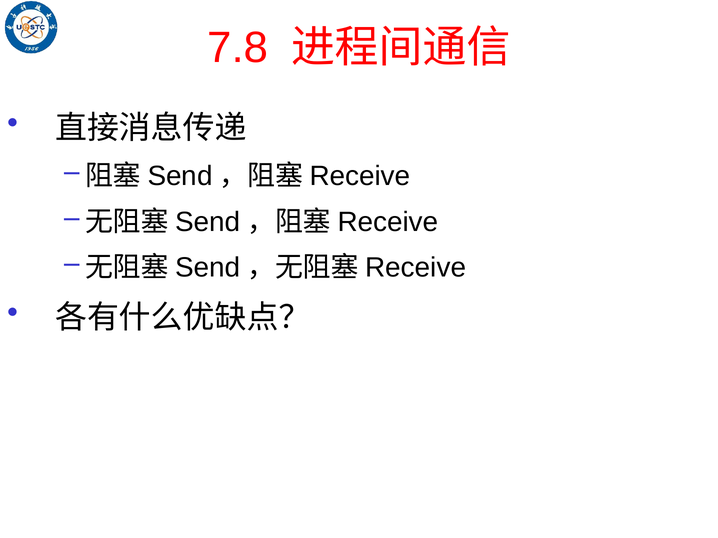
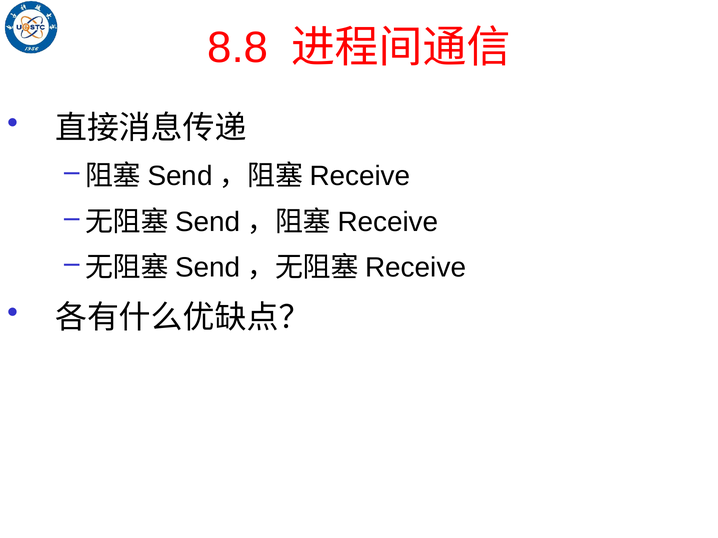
7.8: 7.8 -> 8.8 (238, 48)
